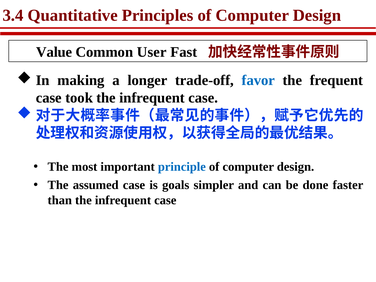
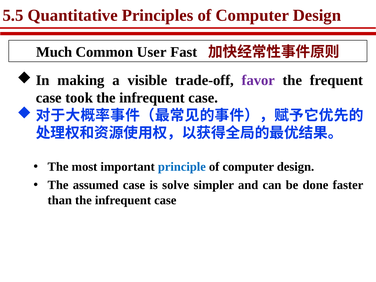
3.4: 3.4 -> 5.5 (13, 15)
Value: Value -> Much (54, 52)
longer: longer -> visible (147, 80)
favor colour: blue -> purple (258, 80)
goals: goals -> solve (176, 185)
